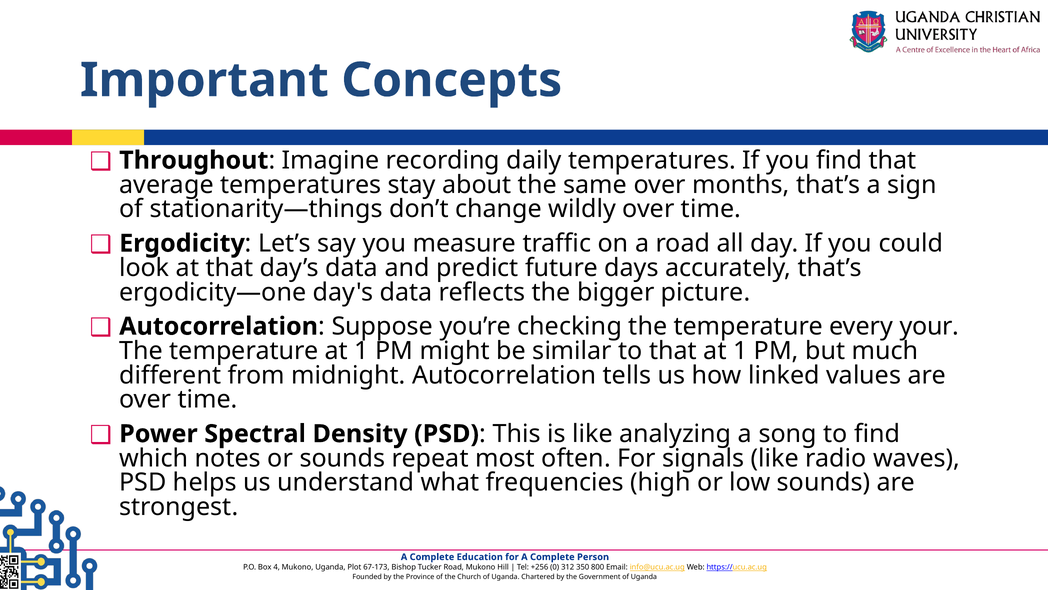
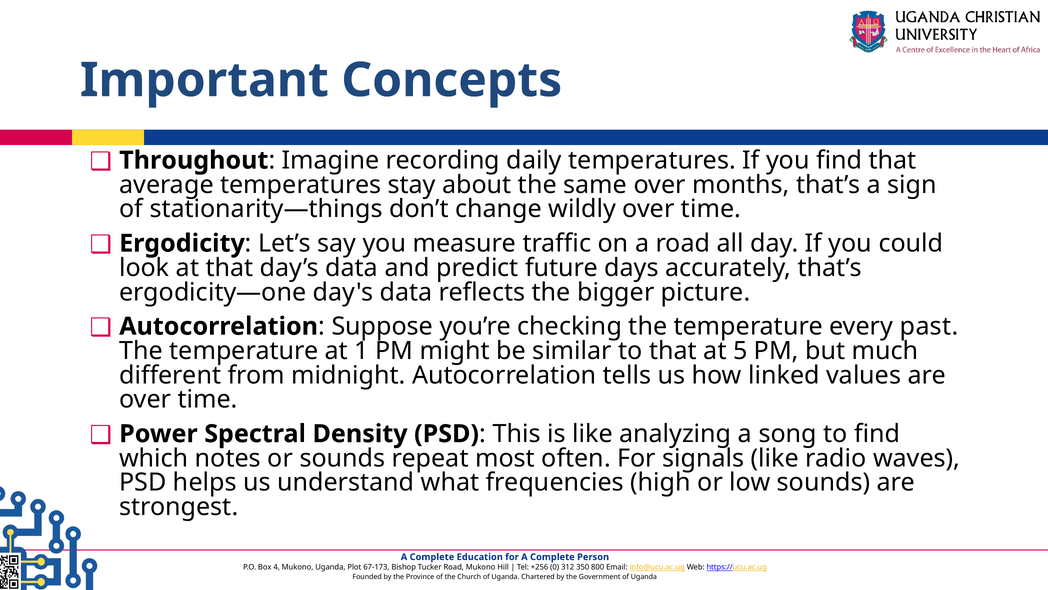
your: your -> past (929, 326)
that at 1: 1 -> 5 (740, 351)
